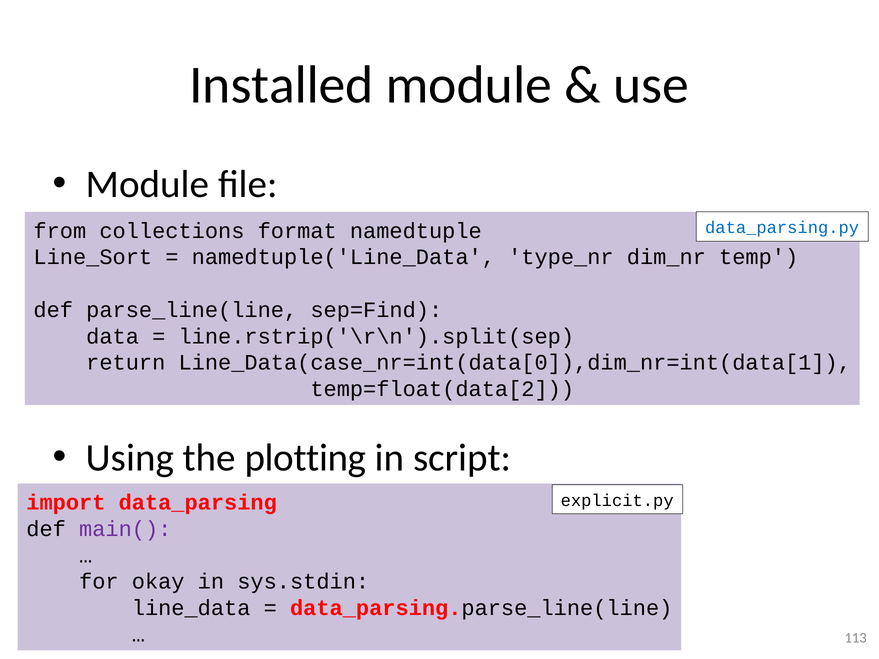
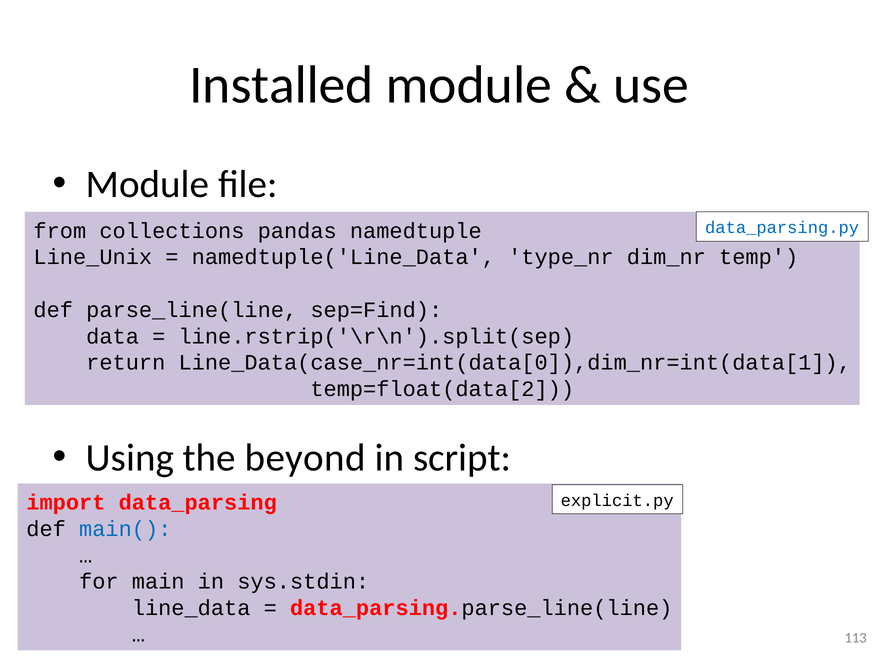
format: format -> pandas (297, 231)
Line_Sort: Line_Sort -> Line_Unix (93, 257)
plotting: plotting -> beyond (305, 458)
main( colour: purple -> blue (125, 529)
okay: okay -> main (158, 582)
